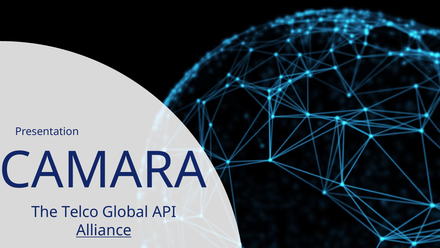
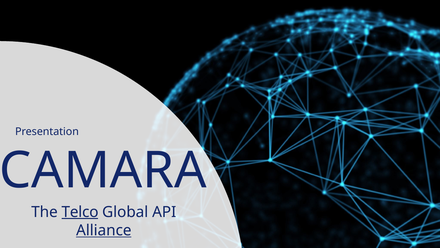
Telco underline: none -> present (80, 212)
